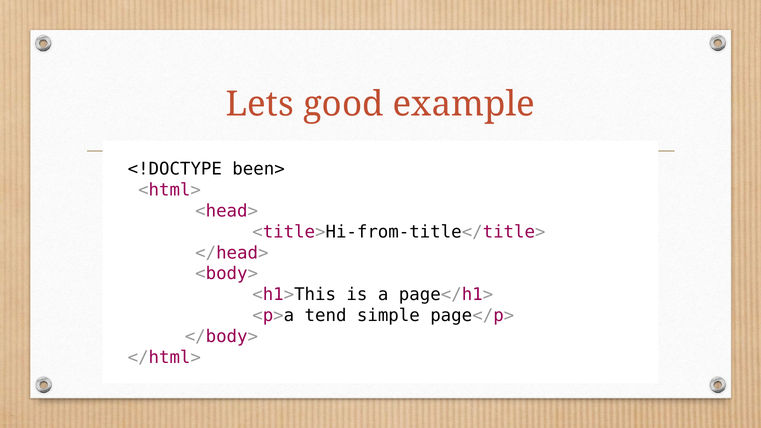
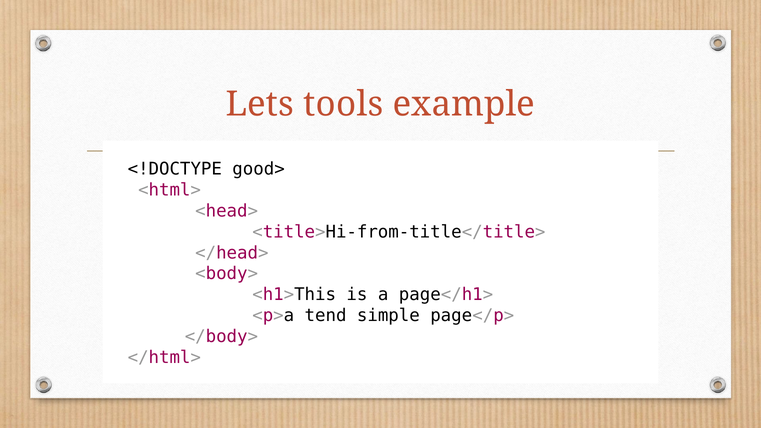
good: good -> tools (343, 104)
been>: been> -> good> (259, 169)
